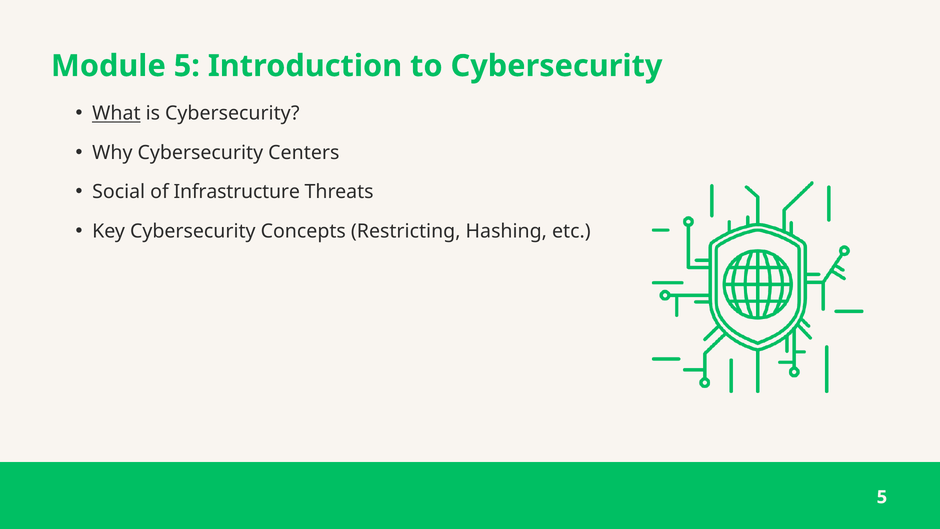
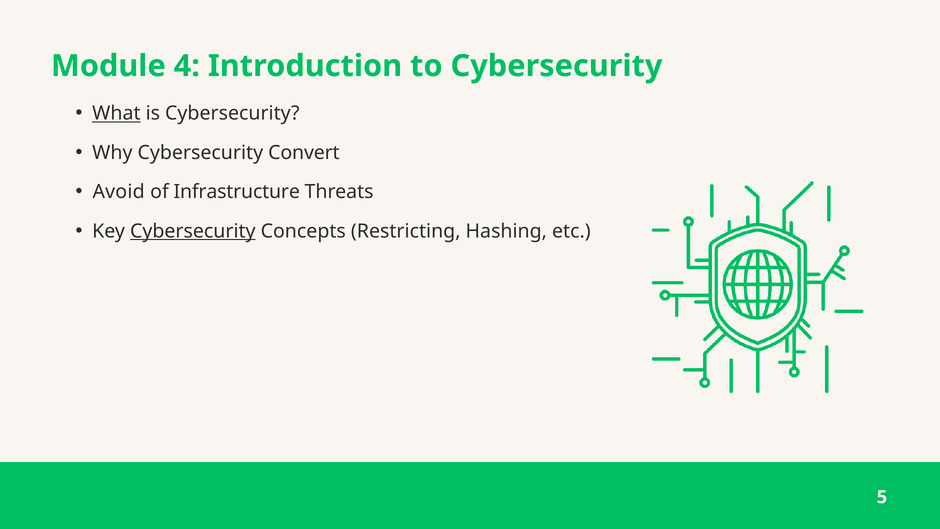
Module 5: 5 -> 4 (187, 66)
Centers: Centers -> Convert (304, 153)
Social: Social -> Avoid (119, 192)
Cybersecurity underline: none -> present (193, 231)
